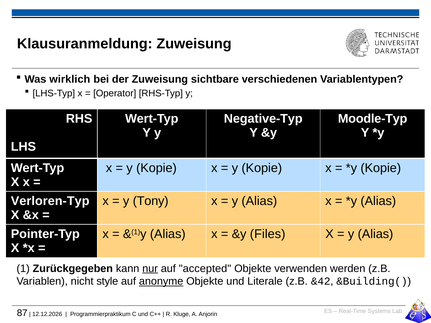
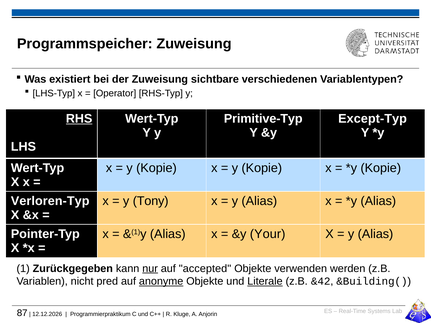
Klausuranmeldung: Klausuranmeldung -> Programmspeicher (85, 44)
wirklich: wirklich -> existiert (70, 79)
RHS underline: none -> present (79, 119)
Negative-Typ: Negative-Typ -> Primitive-Typ (263, 119)
Moodle-Typ: Moodle-Typ -> Except-Typ (373, 119)
Files: Files -> Your (268, 234)
style: style -> pred (107, 282)
Literale underline: none -> present (265, 282)
